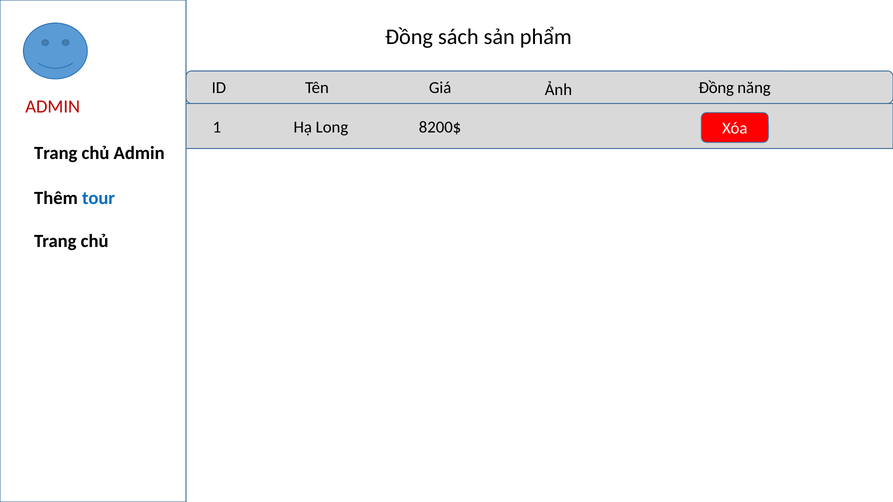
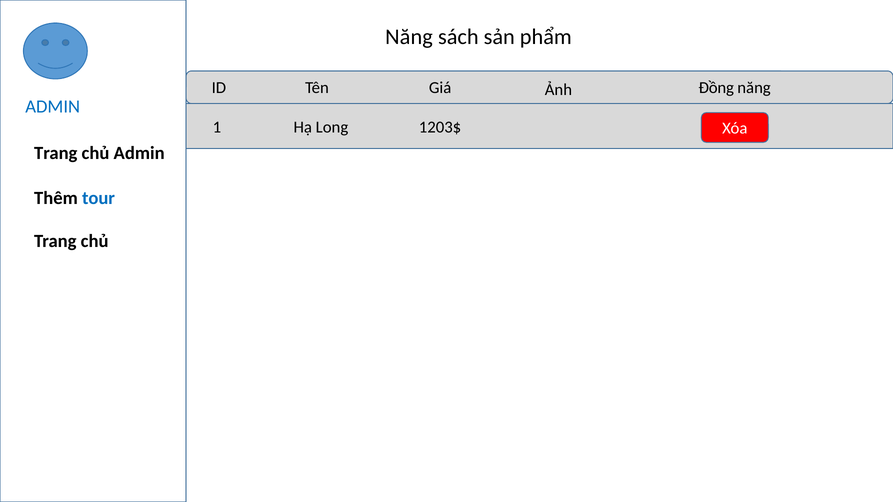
Đồng: Đồng -> Năng (409, 37)
ADMIN colour: red -> blue (53, 107)
8200$: 8200$ -> 1203$ (440, 127)
